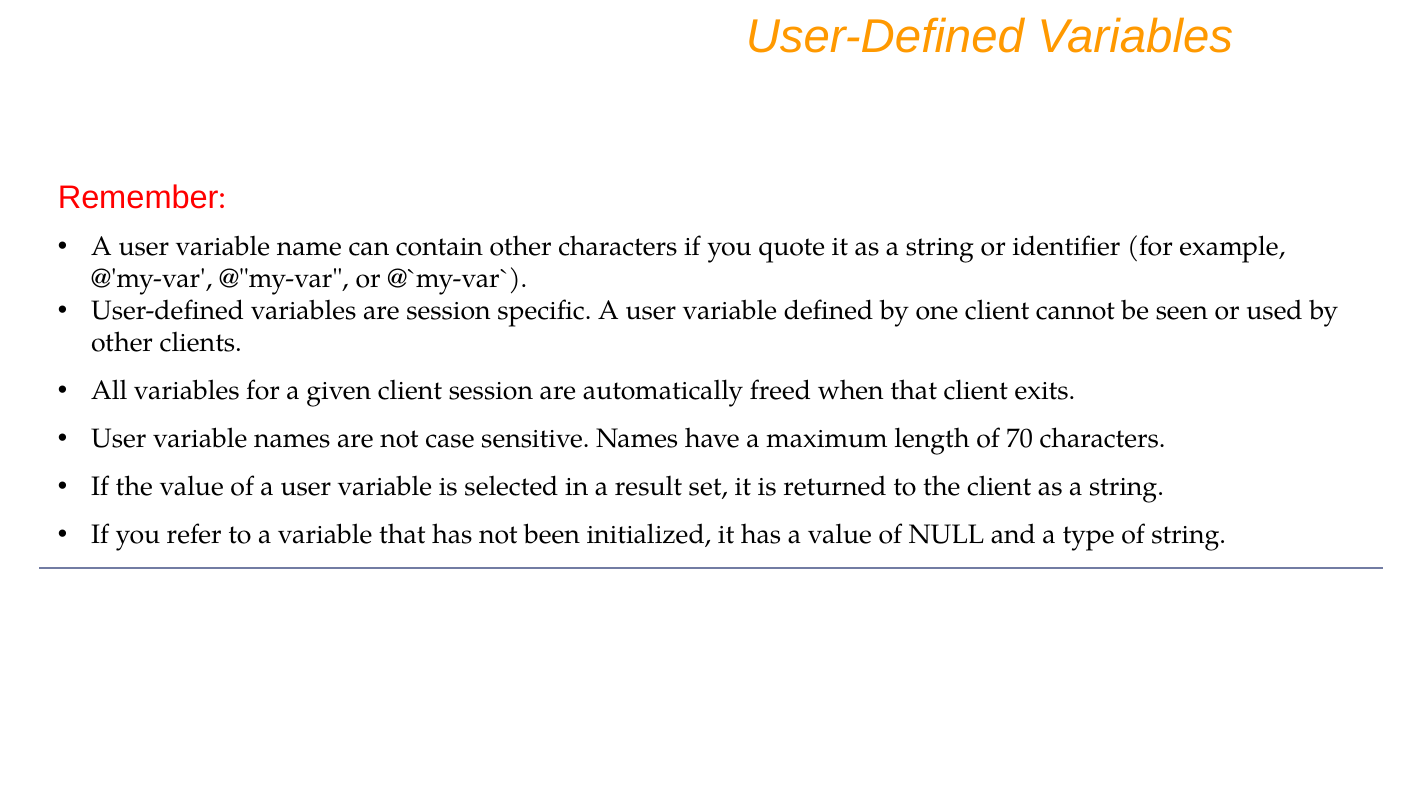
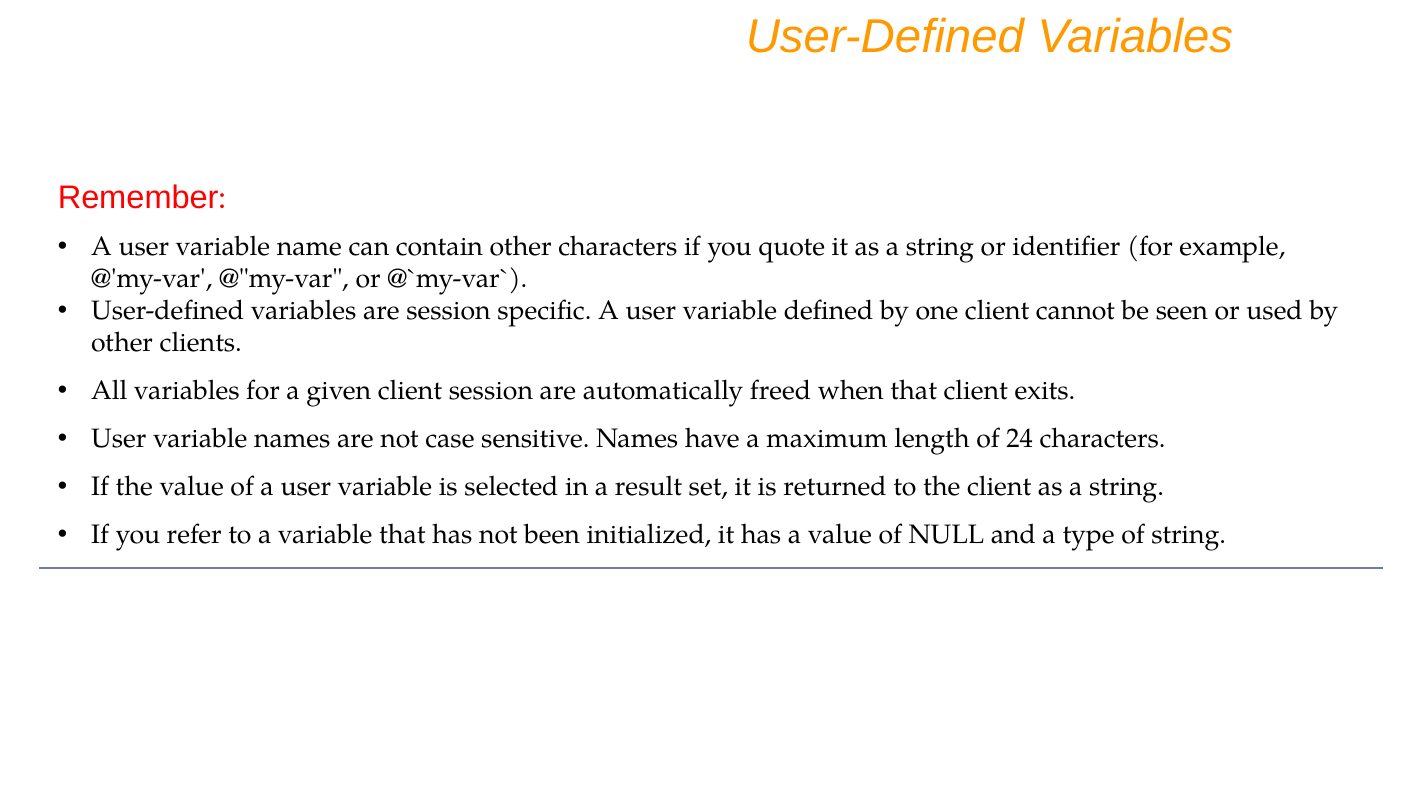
70: 70 -> 24 (1020, 439)
